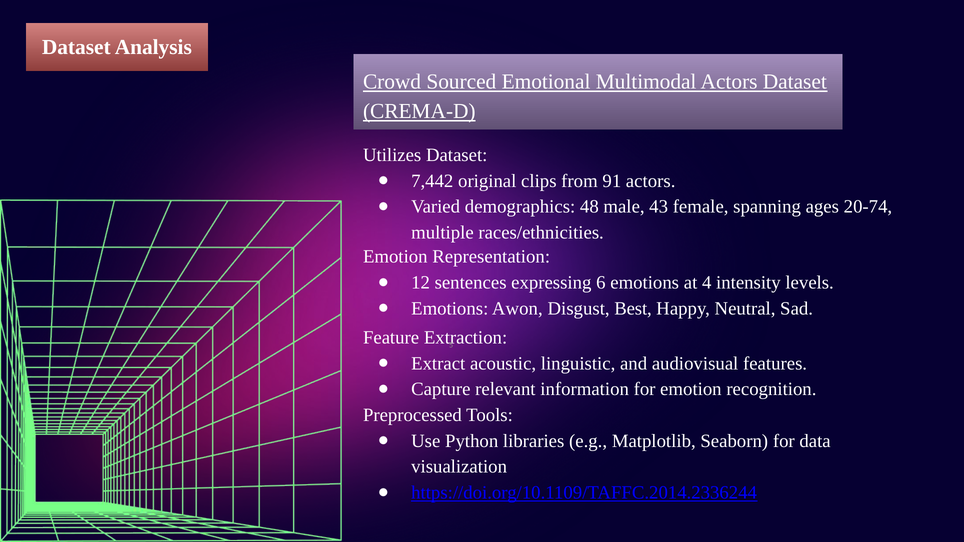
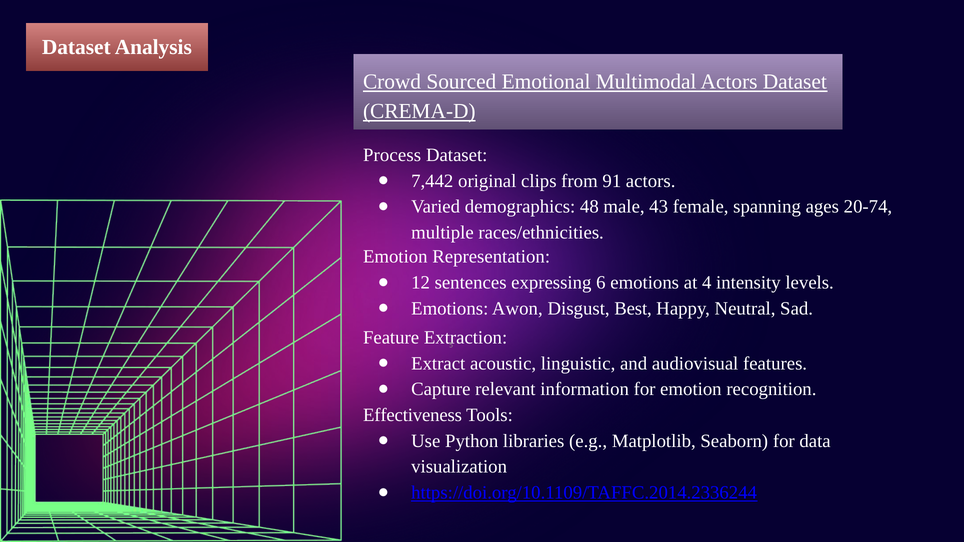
Utilizes: Utilizes -> Process (392, 155)
Preprocessed: Preprocessed -> Effectiveness (413, 415)
